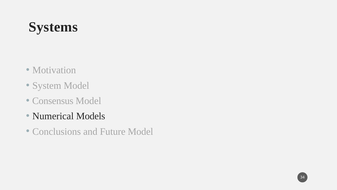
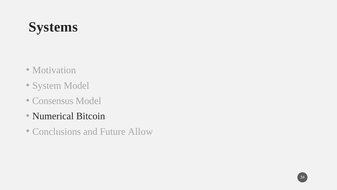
Models: Models -> Bitcoin (91, 116)
Future Model: Model -> Allow (140, 131)
